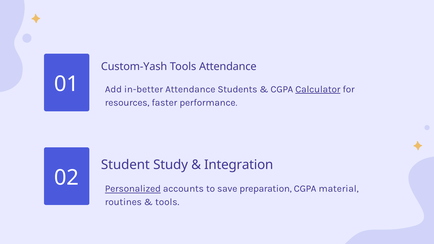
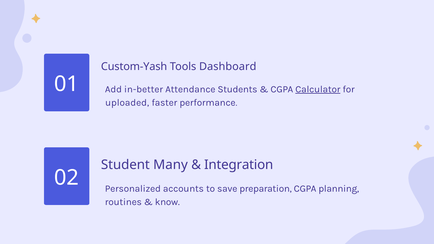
Tools Attendance: Attendance -> Dashboard (228, 67)
resources: resources -> uploaded (127, 103)
Study: Study -> Many (170, 165)
Personalized underline: present -> none (133, 189)
material: material -> planning (339, 189)
tools: tools -> know (167, 202)
